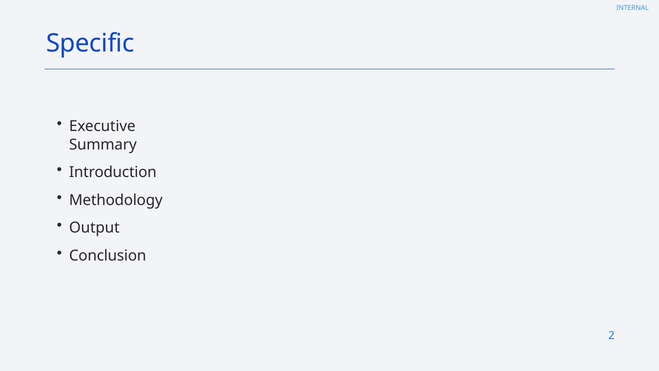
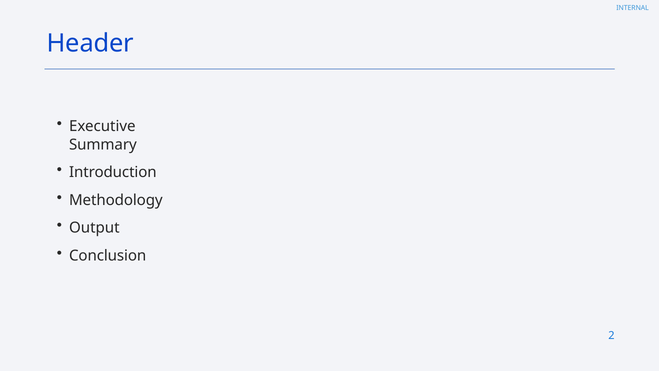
Specific: Specific -> Header (90, 44)
